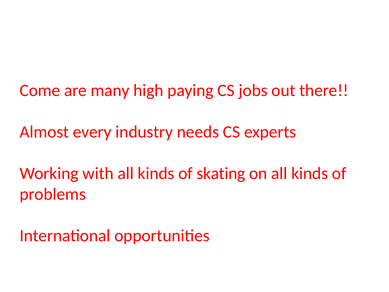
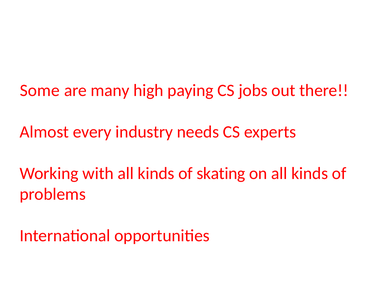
Come: Come -> Some (40, 90)
